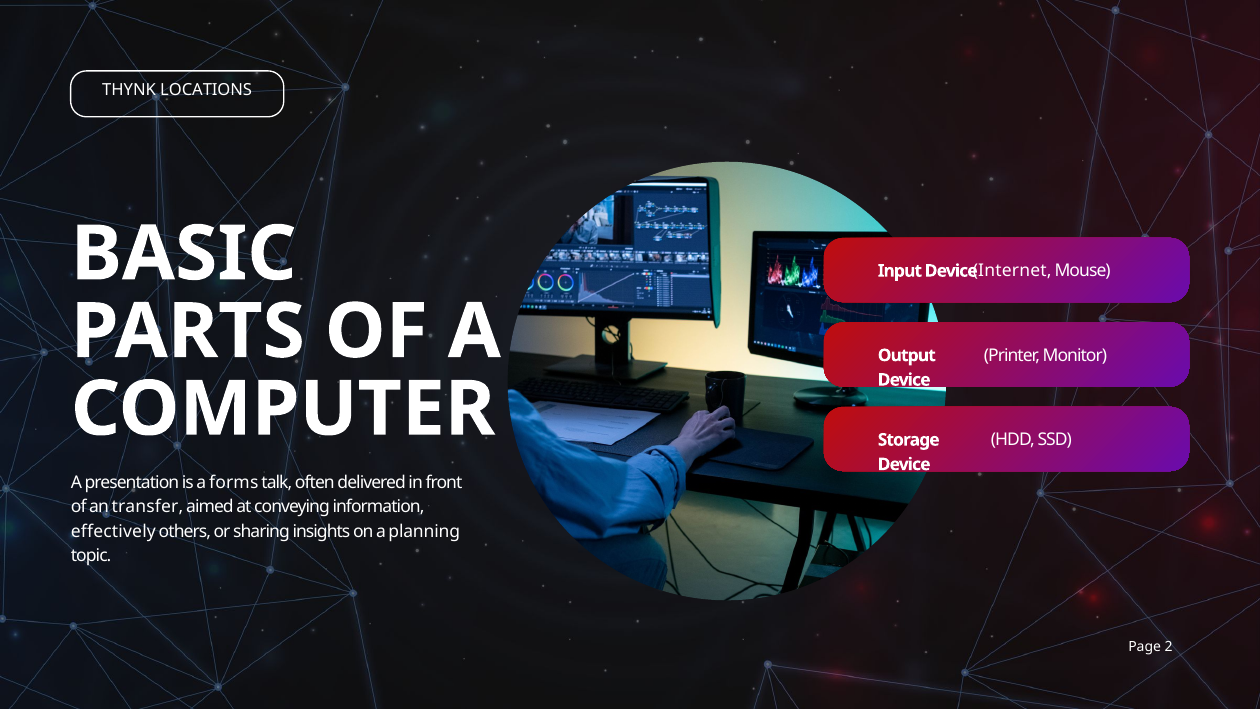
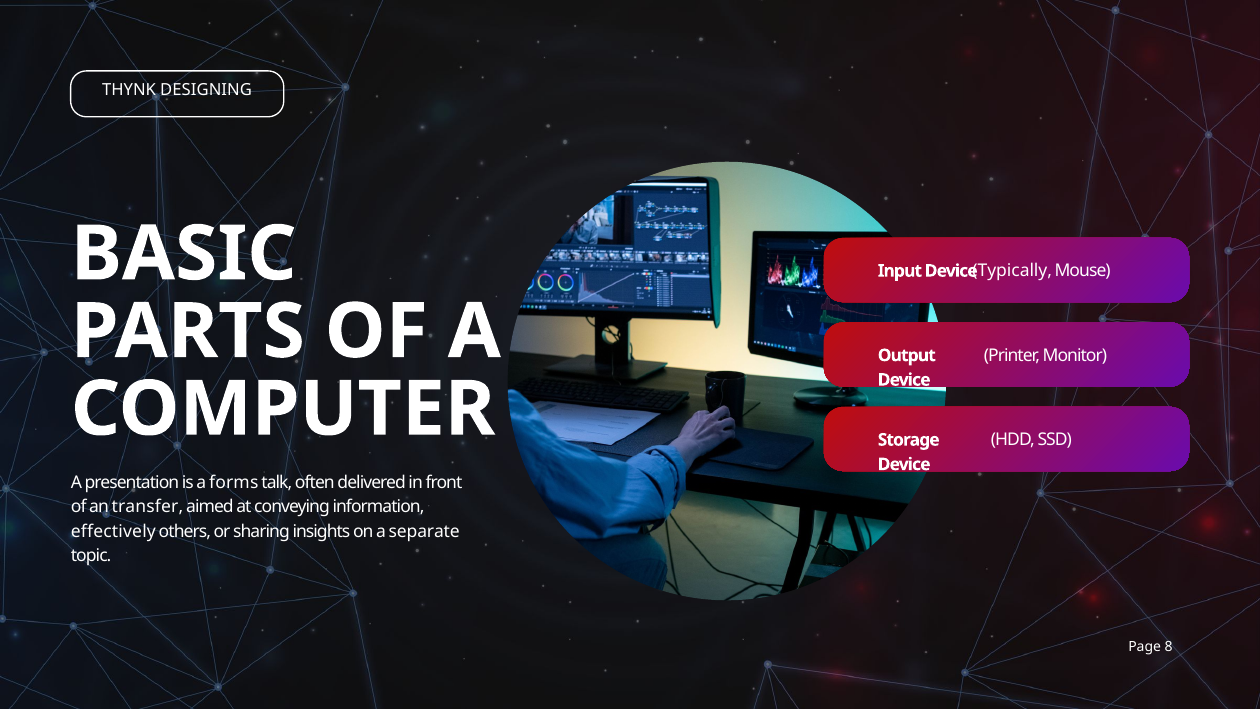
LOCATIONS: LOCATIONS -> DESIGNING (206, 90)
Internet: Internet -> Typically (1012, 271)
planning: planning -> separate (424, 531)
2: 2 -> 8 (1169, 647)
